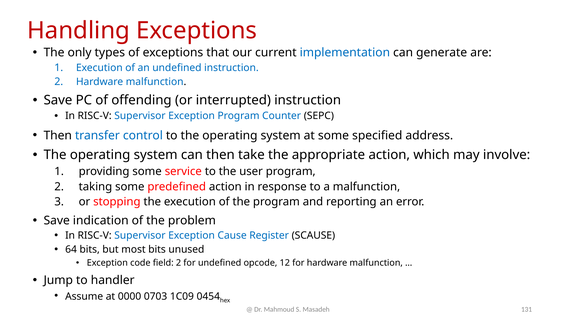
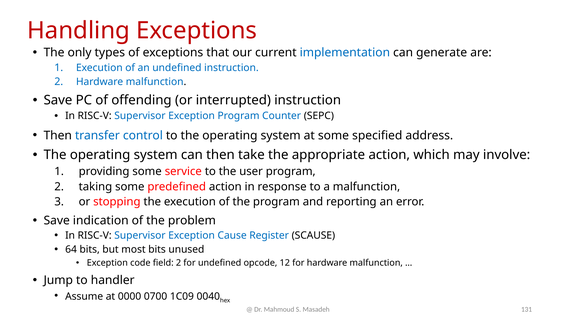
0703: 0703 -> 0700 (156, 296)
0454: 0454 -> 0040 (208, 296)
